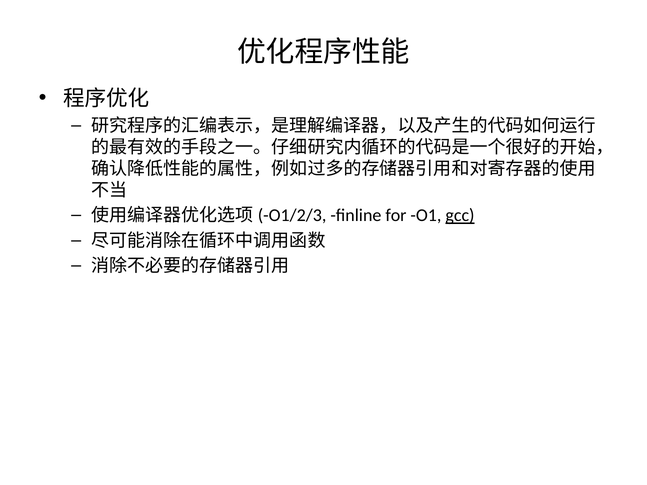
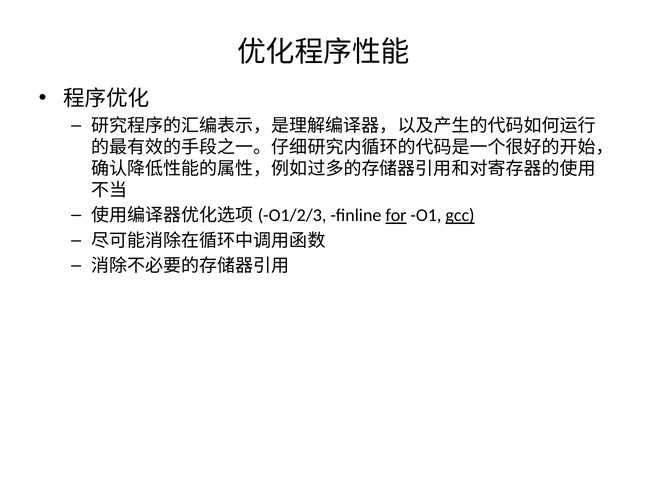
for underline: none -> present (396, 216)
